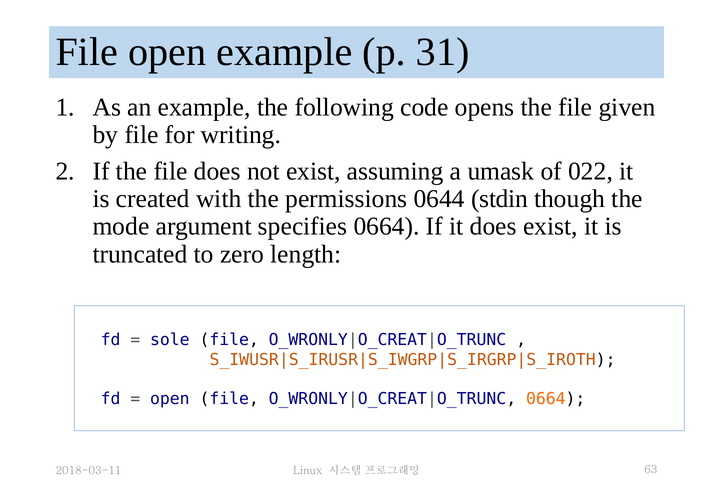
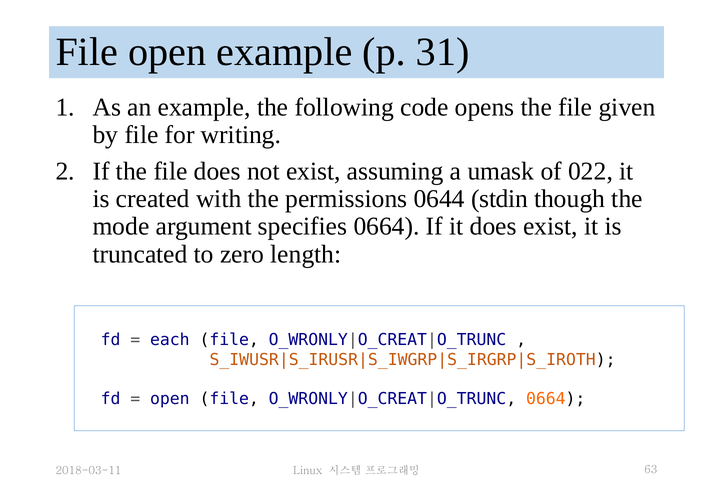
sole: sole -> each (170, 340)
